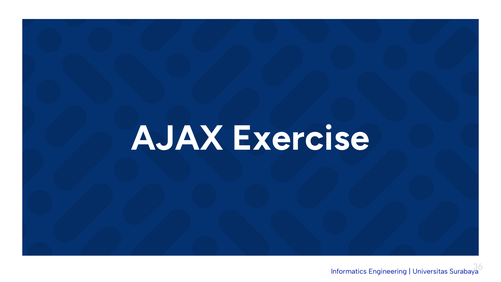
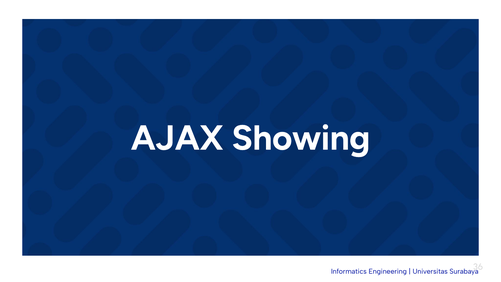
Exercise: Exercise -> Showing (301, 138)
